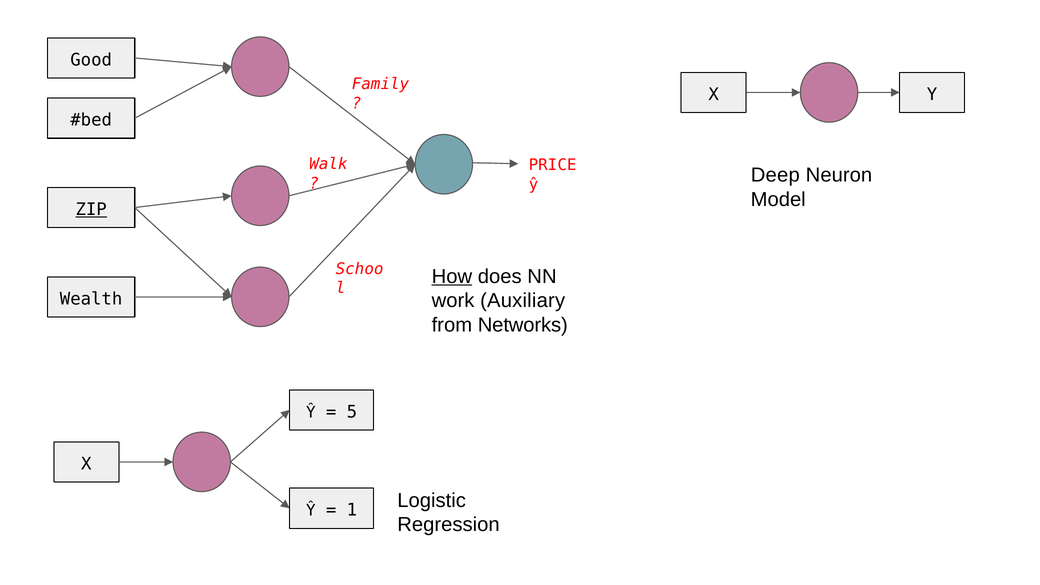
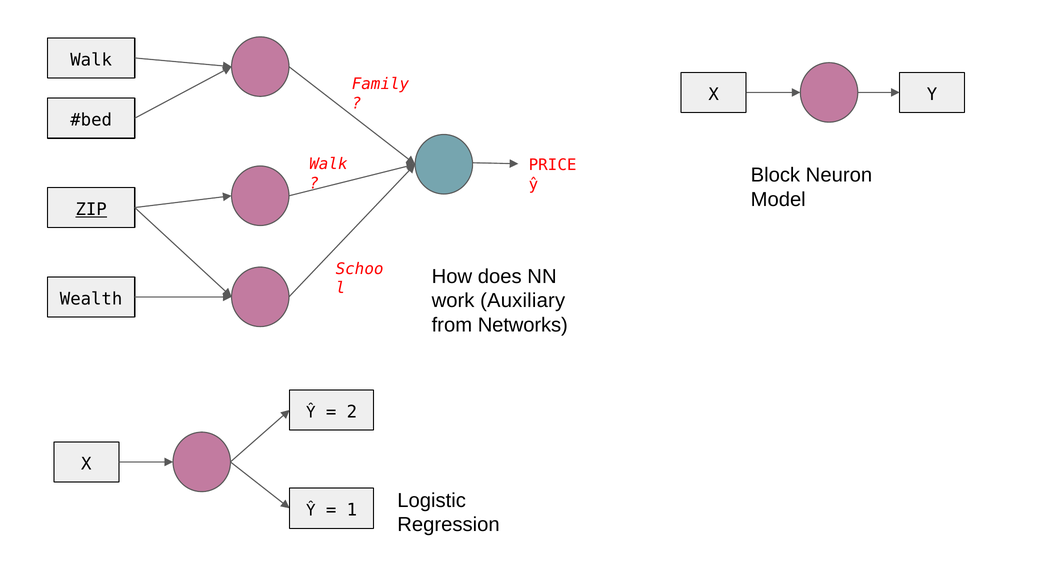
Good: Good -> Walk (91, 60)
Deep: Deep -> Block (775, 175)
How underline: present -> none (452, 276)
5: 5 -> 2 (352, 412)
